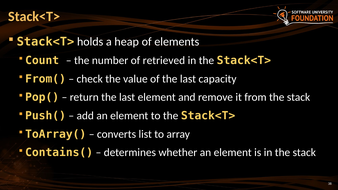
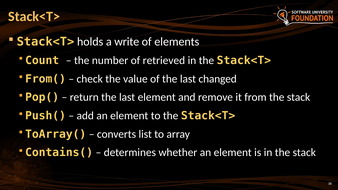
heap: heap -> write (127, 42)
capacity: capacity -> changed (218, 79)
